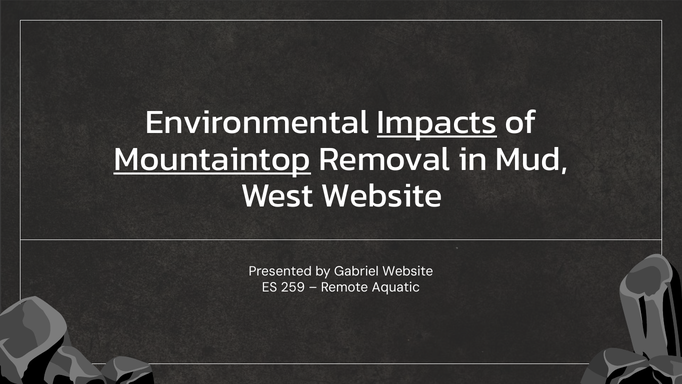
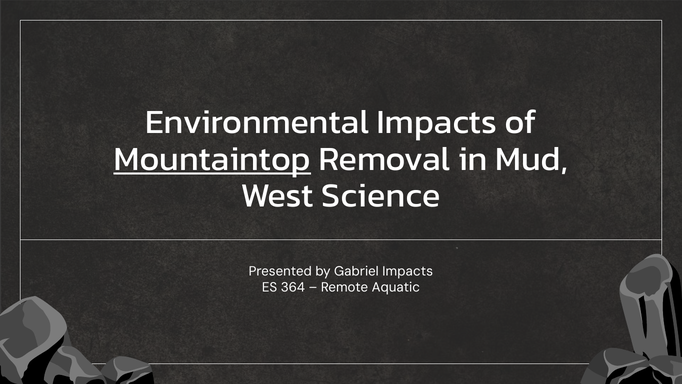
Impacts underline: present -> none (437, 122)
West Website: Website -> Science (381, 195)
Gabriel Website: Website -> Impacts (408, 271)
259: 259 -> 364 (293, 287)
